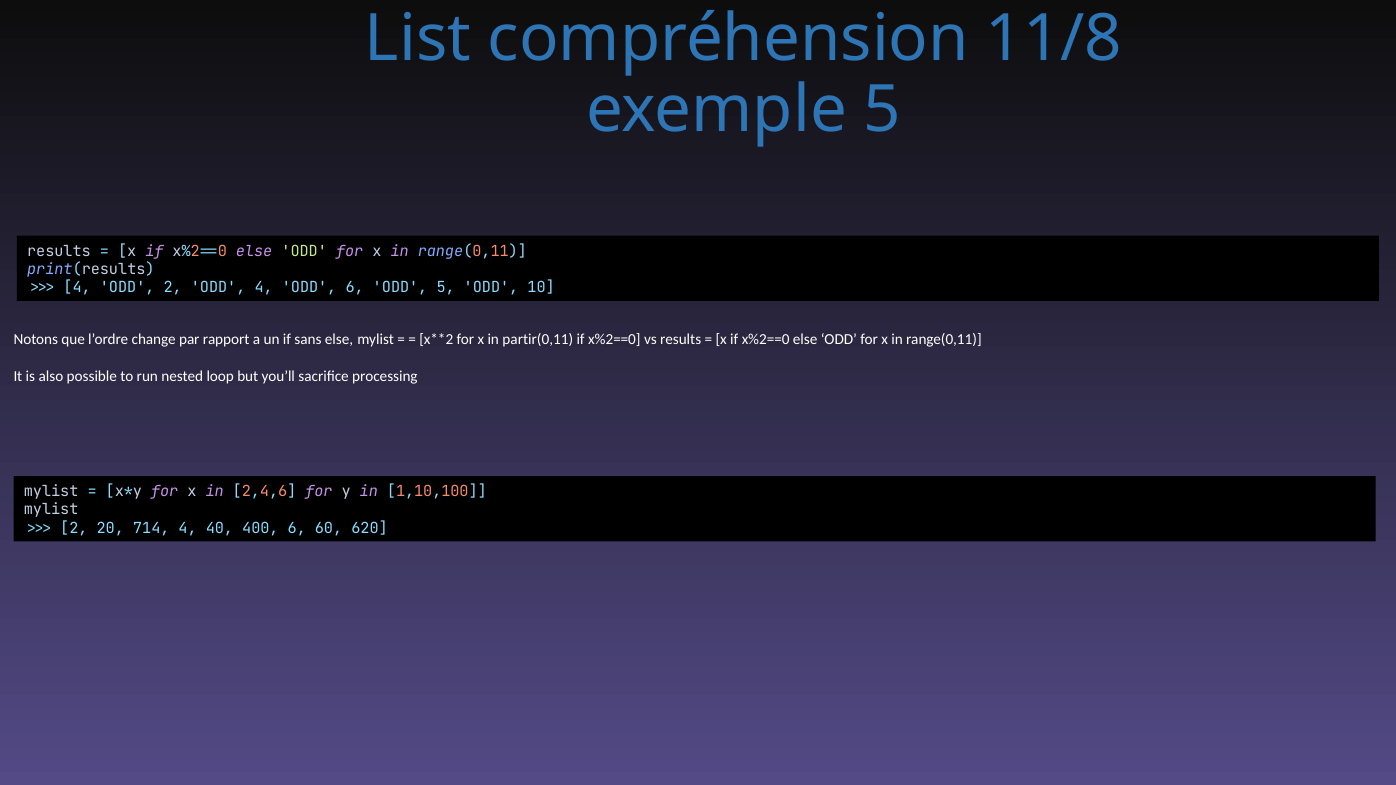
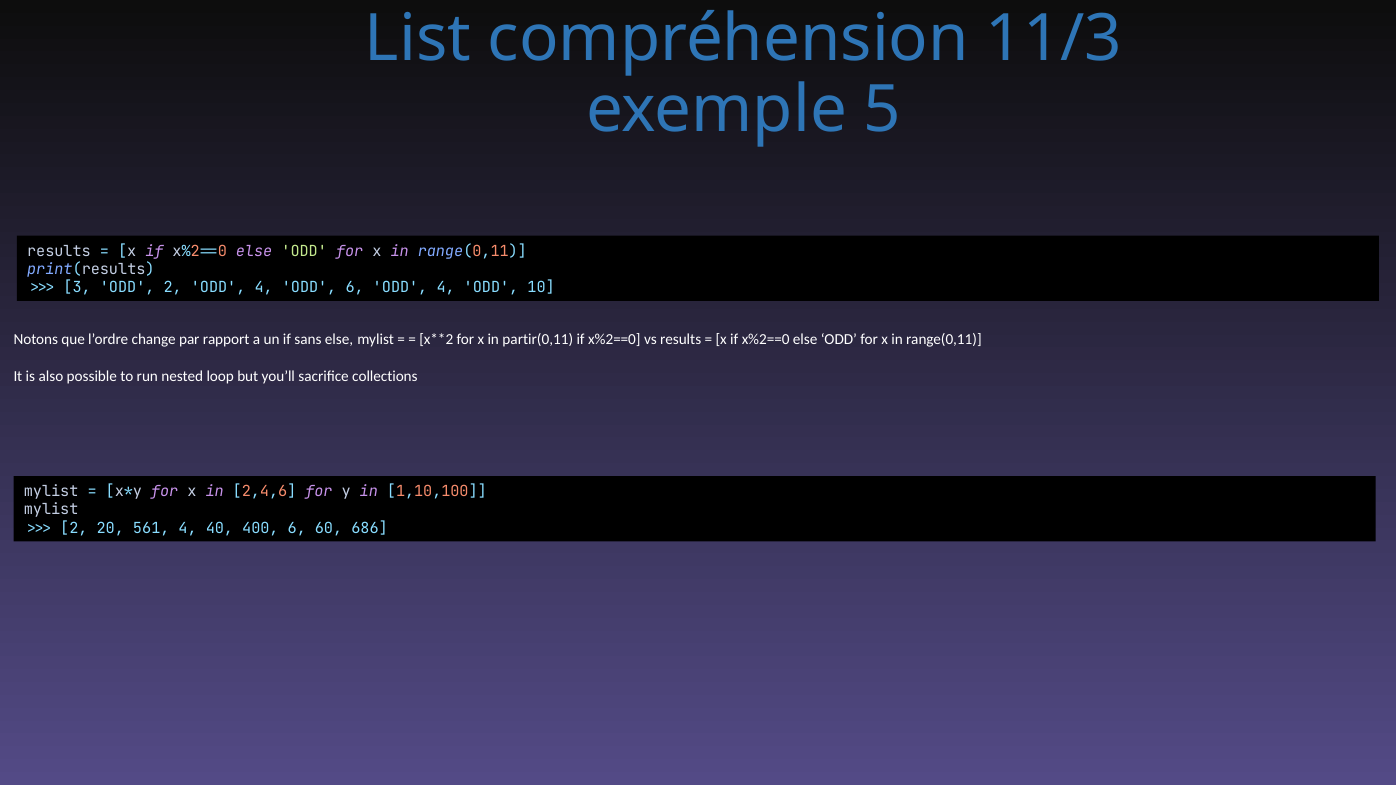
11/8: 11/8 -> 11/3 (1054, 39)
4: 4 -> 3 (77, 288)
6 ODD 5: 5 -> 4 (446, 288)
processing: processing -> collections (385, 376)
714: 714 -> 561 (151, 528)
620: 620 -> 686 (370, 528)
